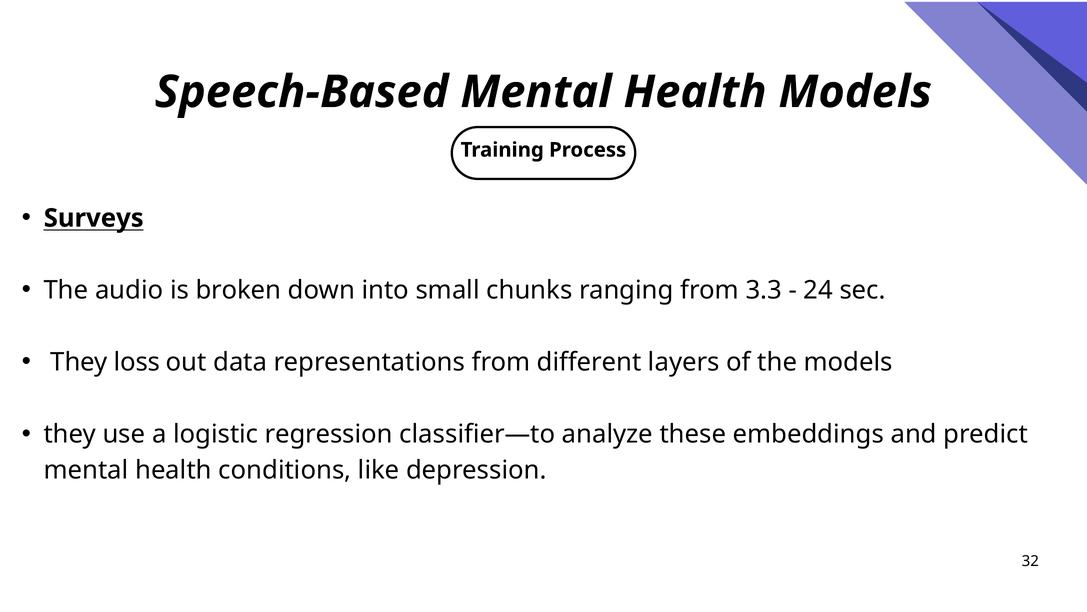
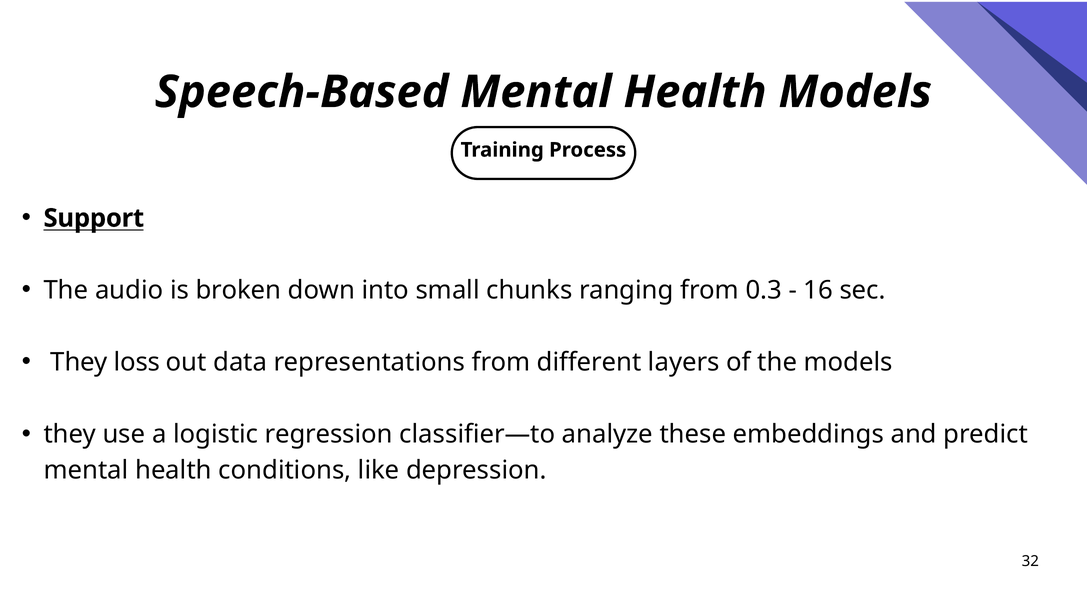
Surveys: Surveys -> Support (94, 218)
3.3: 3.3 -> 0.3 (764, 290)
24: 24 -> 16 (818, 290)
